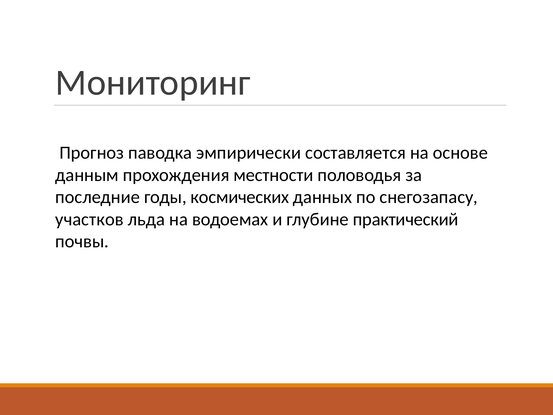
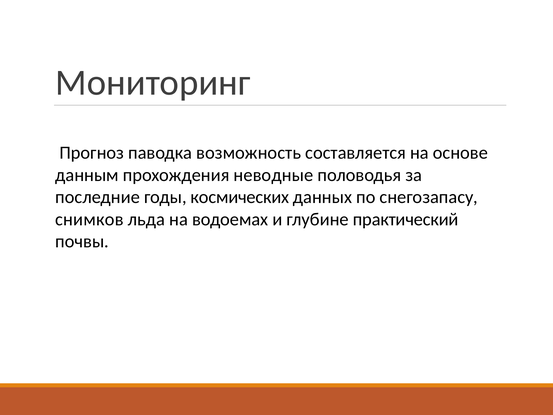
эмпирически: эмпирически -> возможность (249, 153)
местности: местности -> неводные (273, 175)
участков: участков -> снимков (89, 219)
